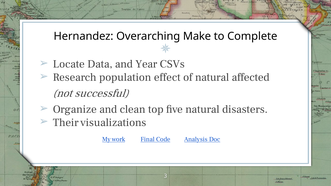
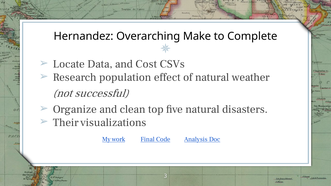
Year: Year -> Cost (146, 64)
affected: affected -> weather (251, 77)
